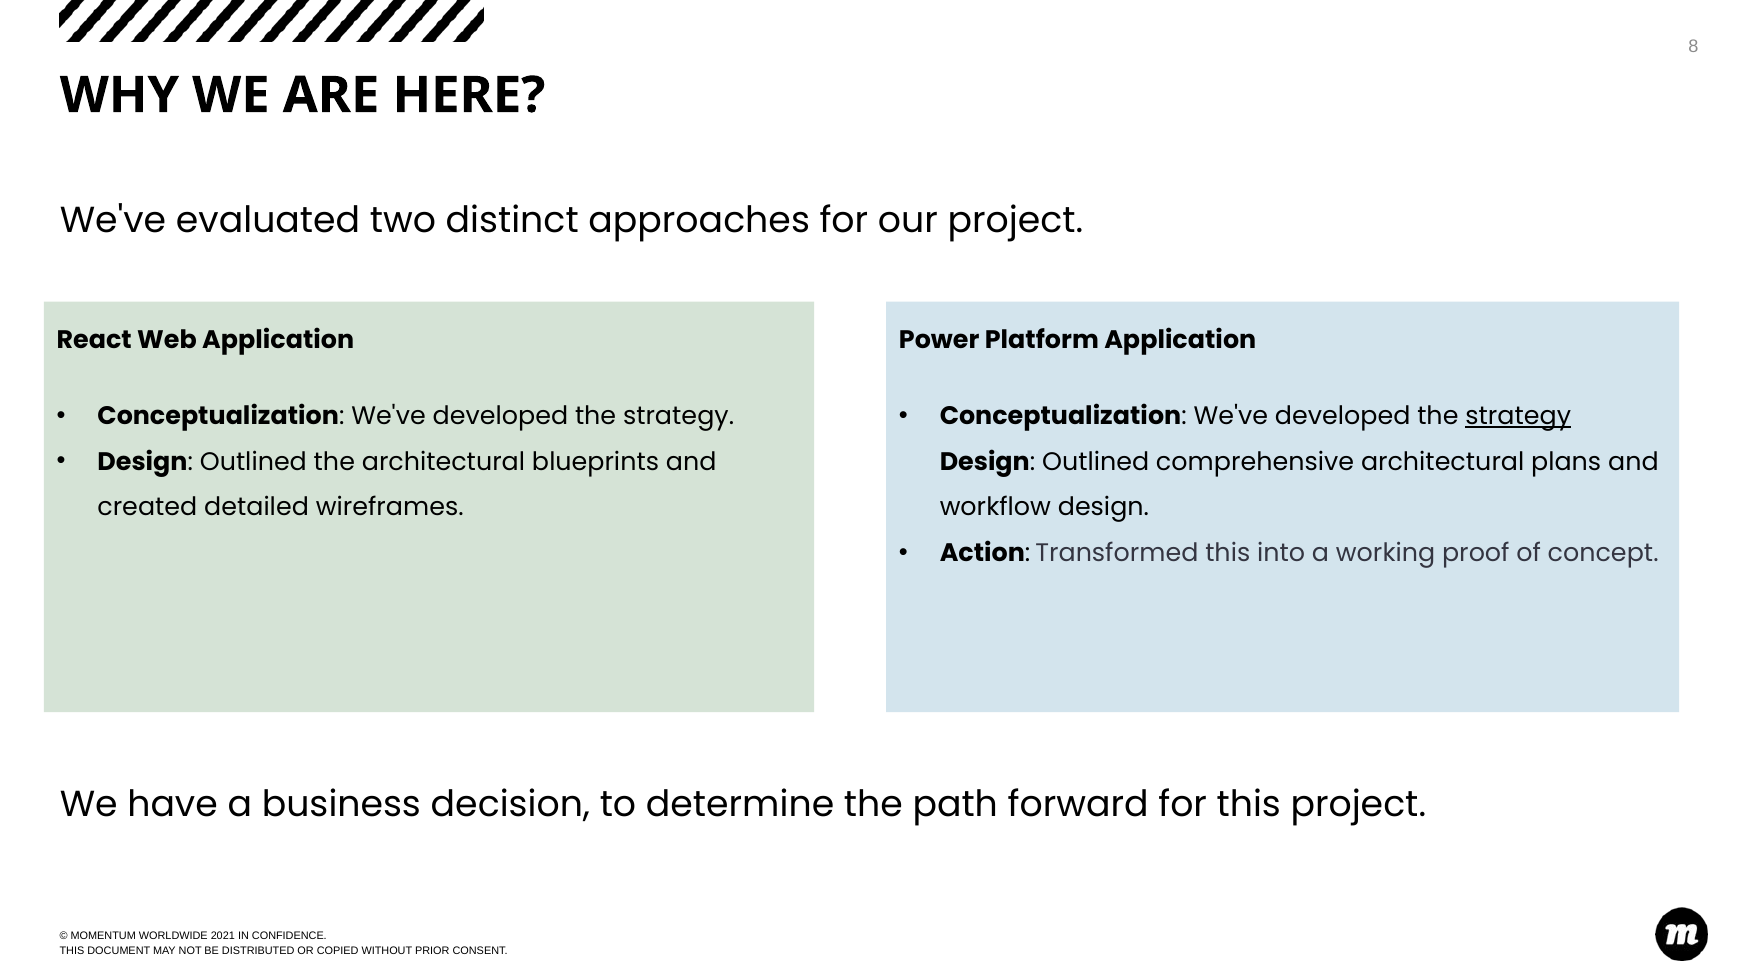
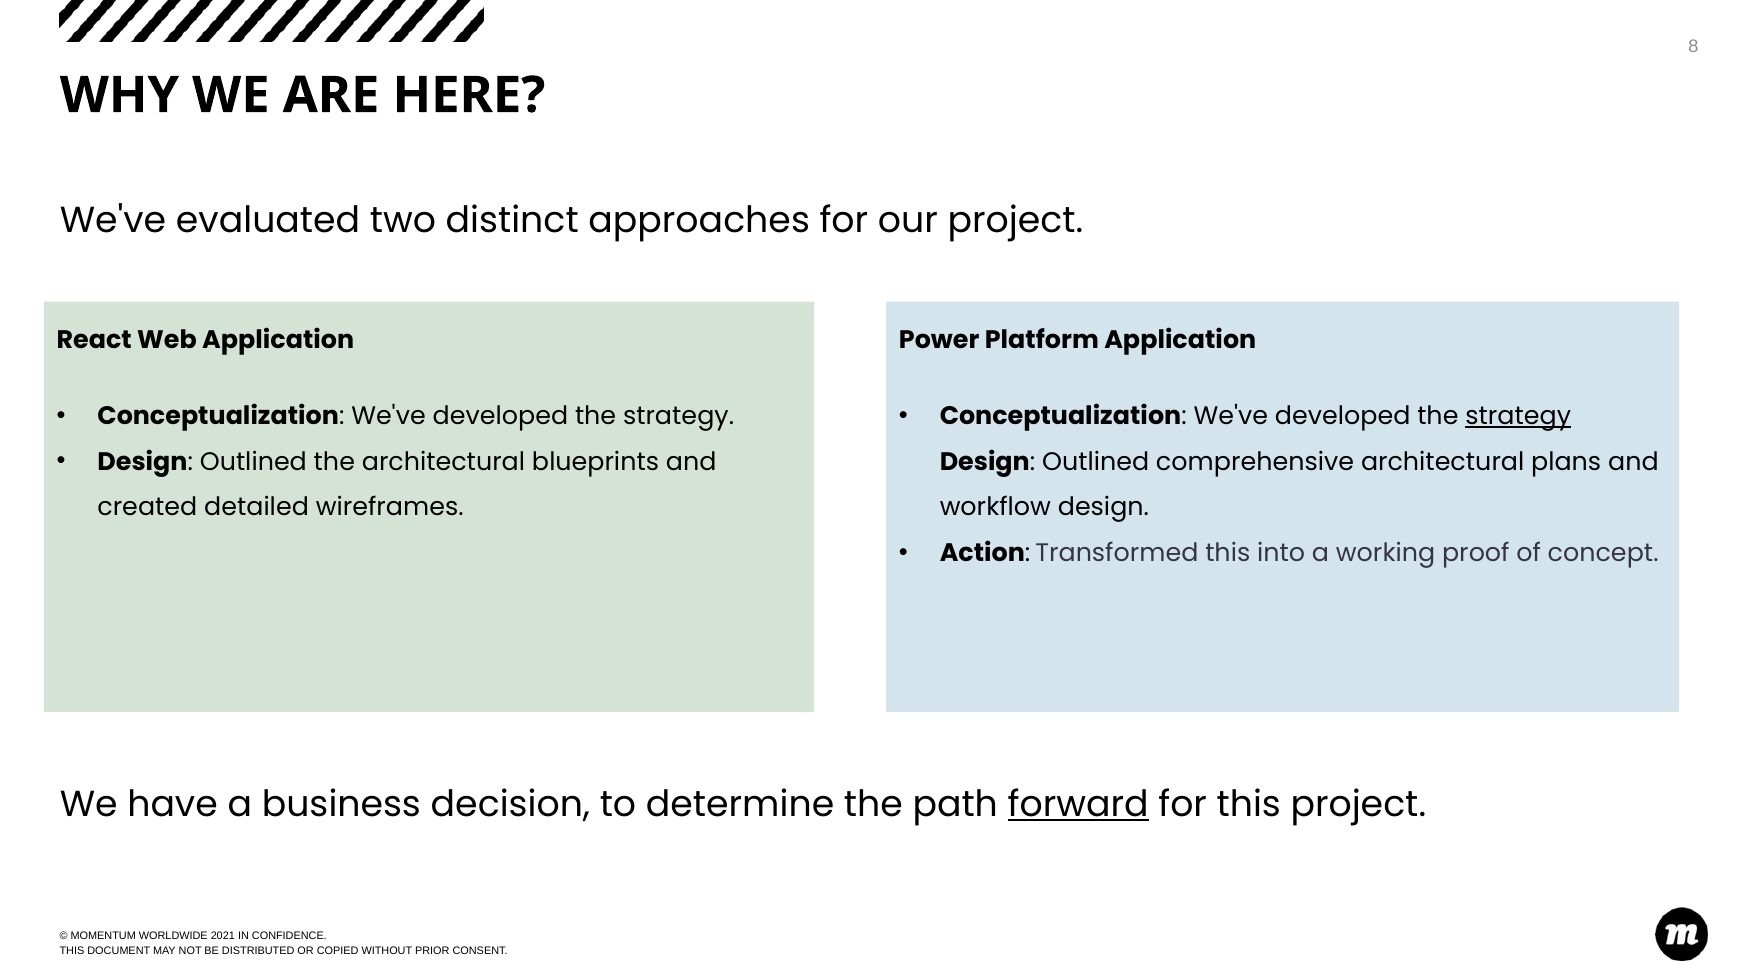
forward underline: none -> present (1078, 804)
